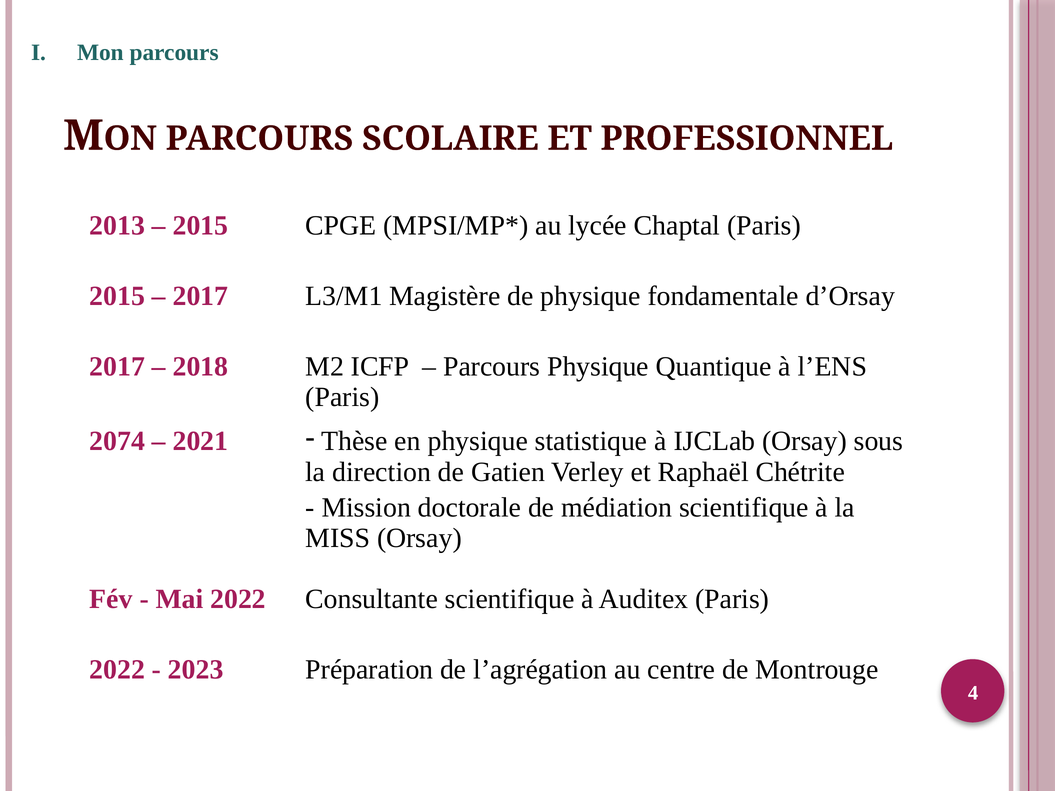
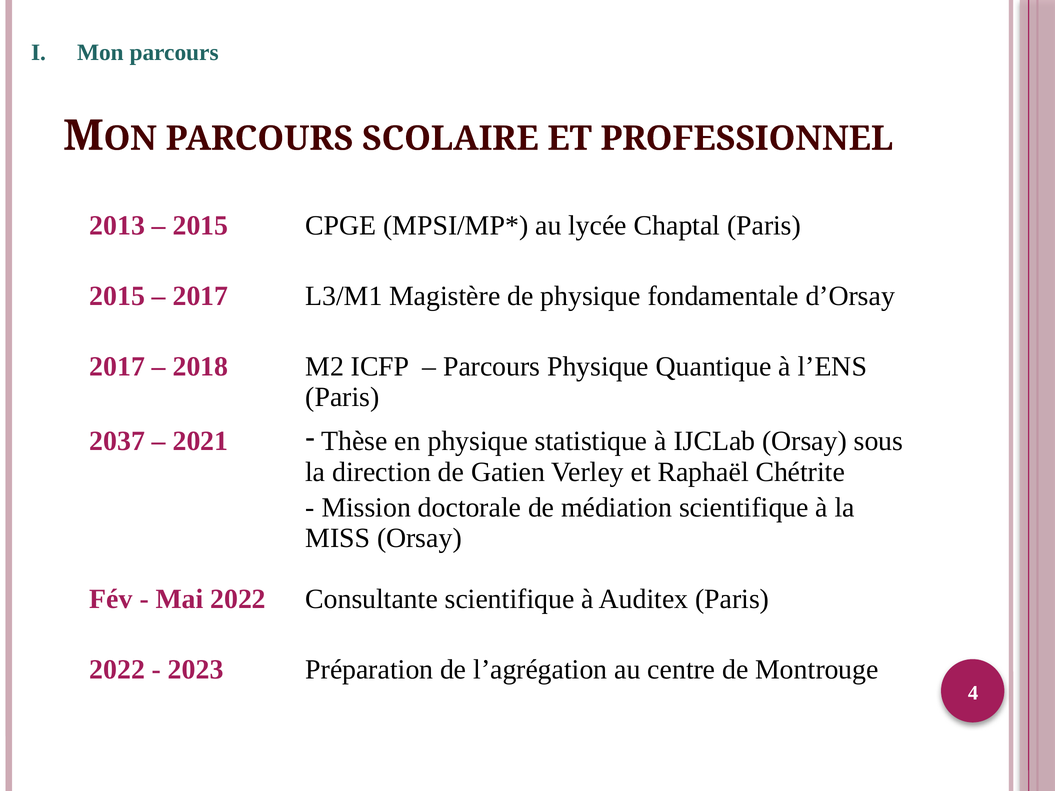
2074: 2074 -> 2037 (117, 441)
